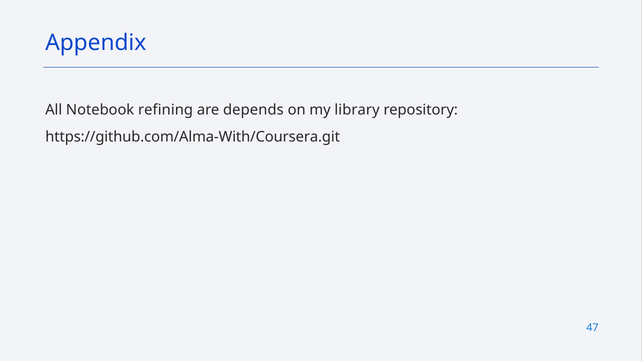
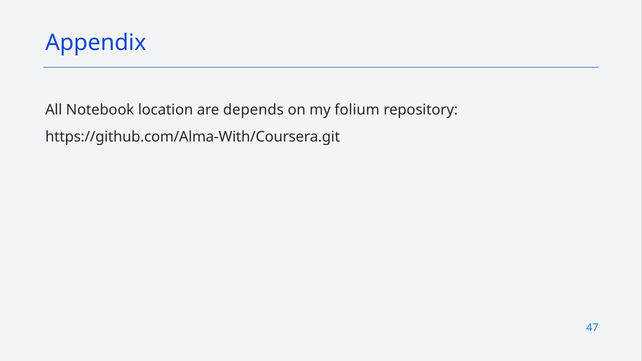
refining: refining -> location (166, 110)
library: library -> folium (357, 110)
